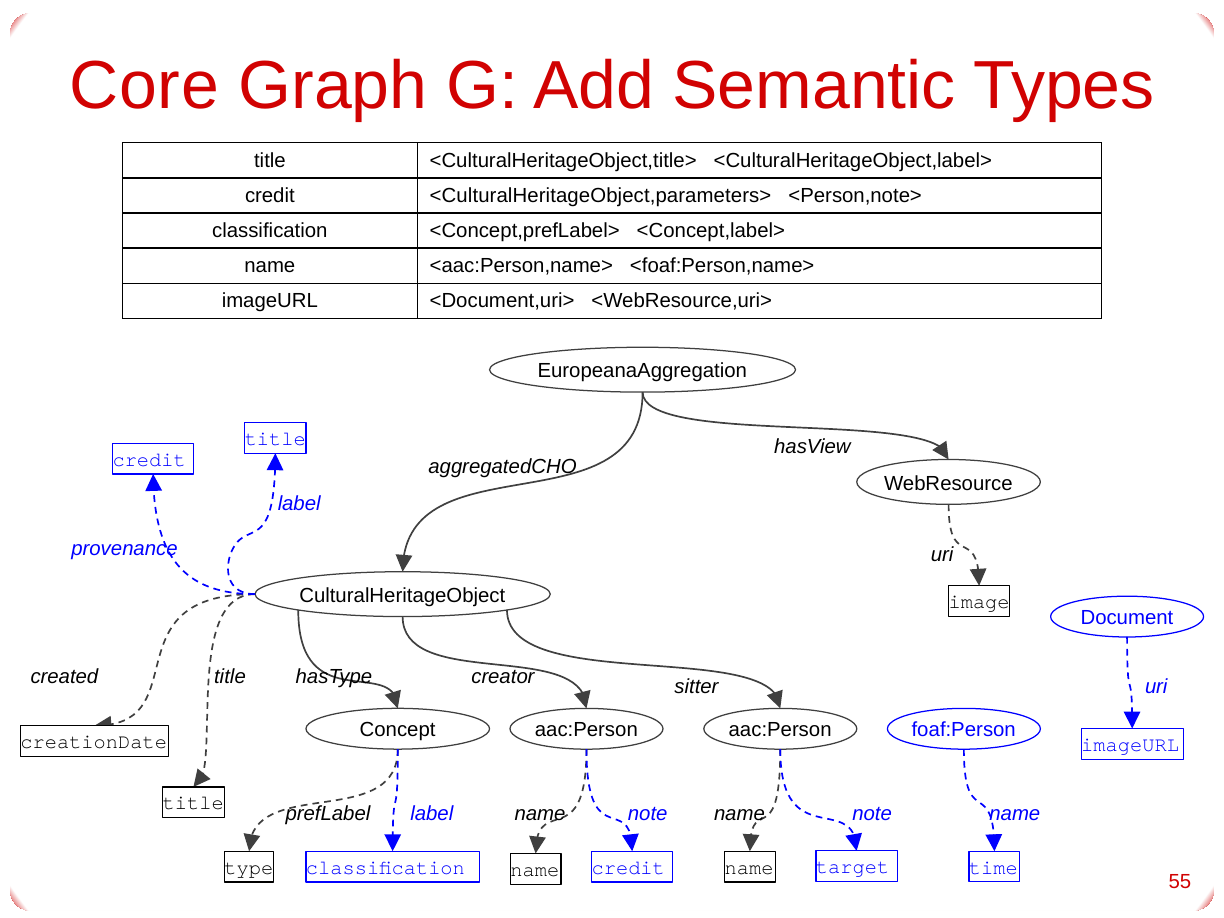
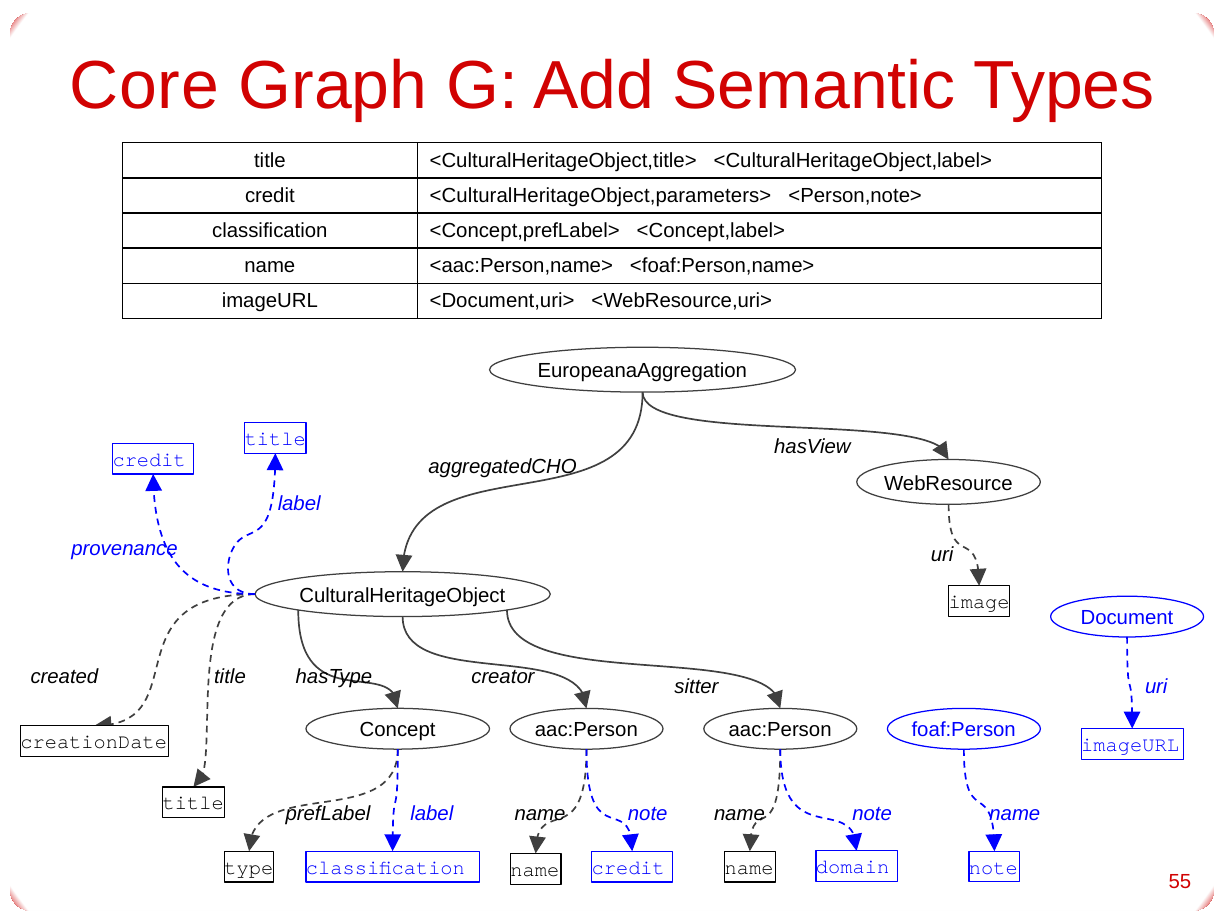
target: target -> domain (853, 867)
time: time -> note (993, 867)
